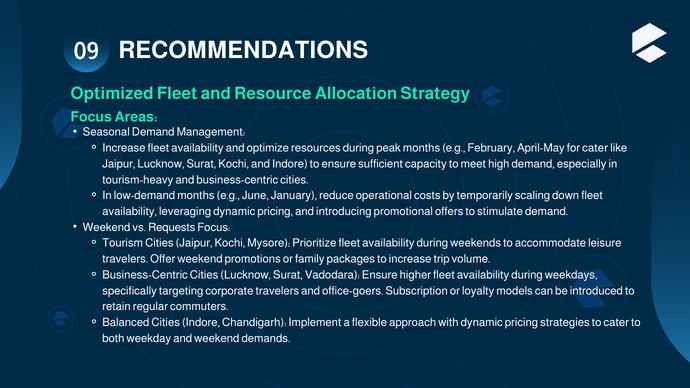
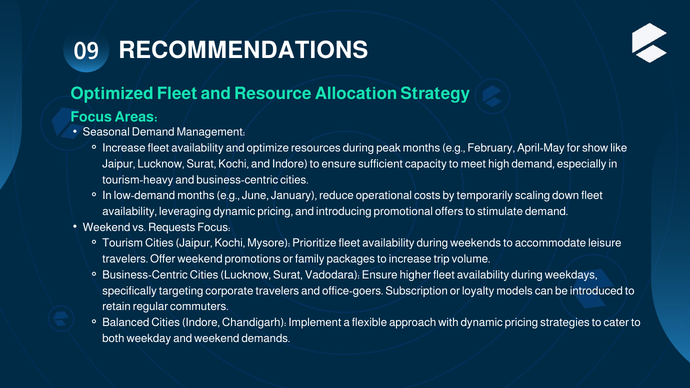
for cater: cater -> show (595, 148)
